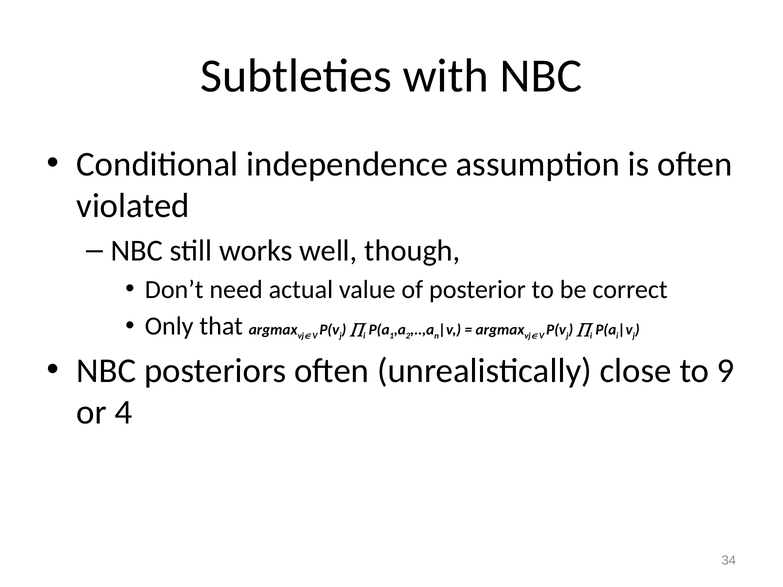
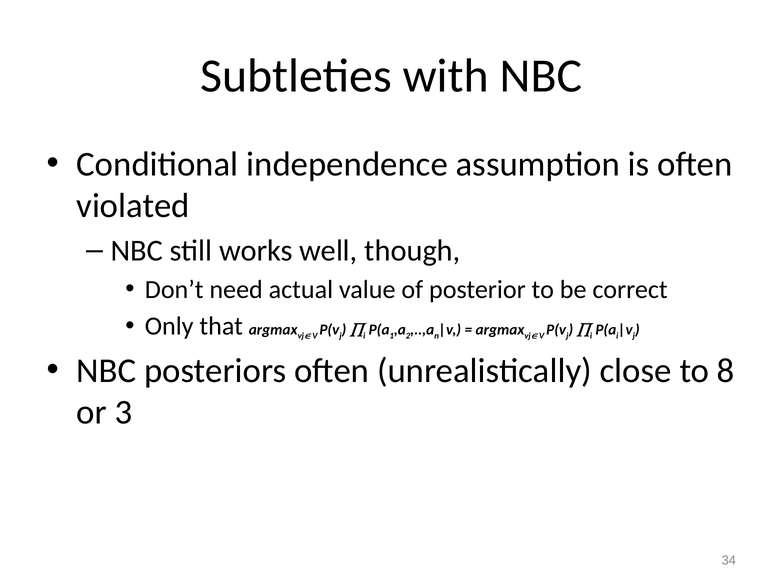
9: 9 -> 8 (726, 371)
4: 4 -> 3 (123, 413)
